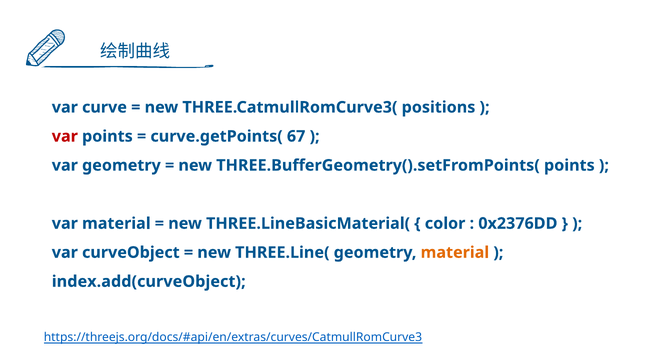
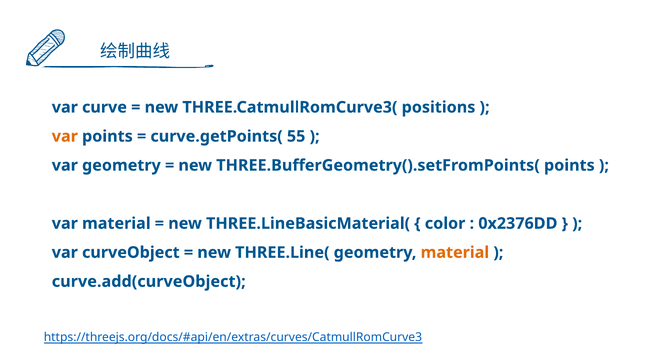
var colour: red -> orange (65, 136)
67: 67 -> 55 (296, 136)
index.add(curveObject: index.add(curveObject -> curve.add(curveObject (149, 282)
